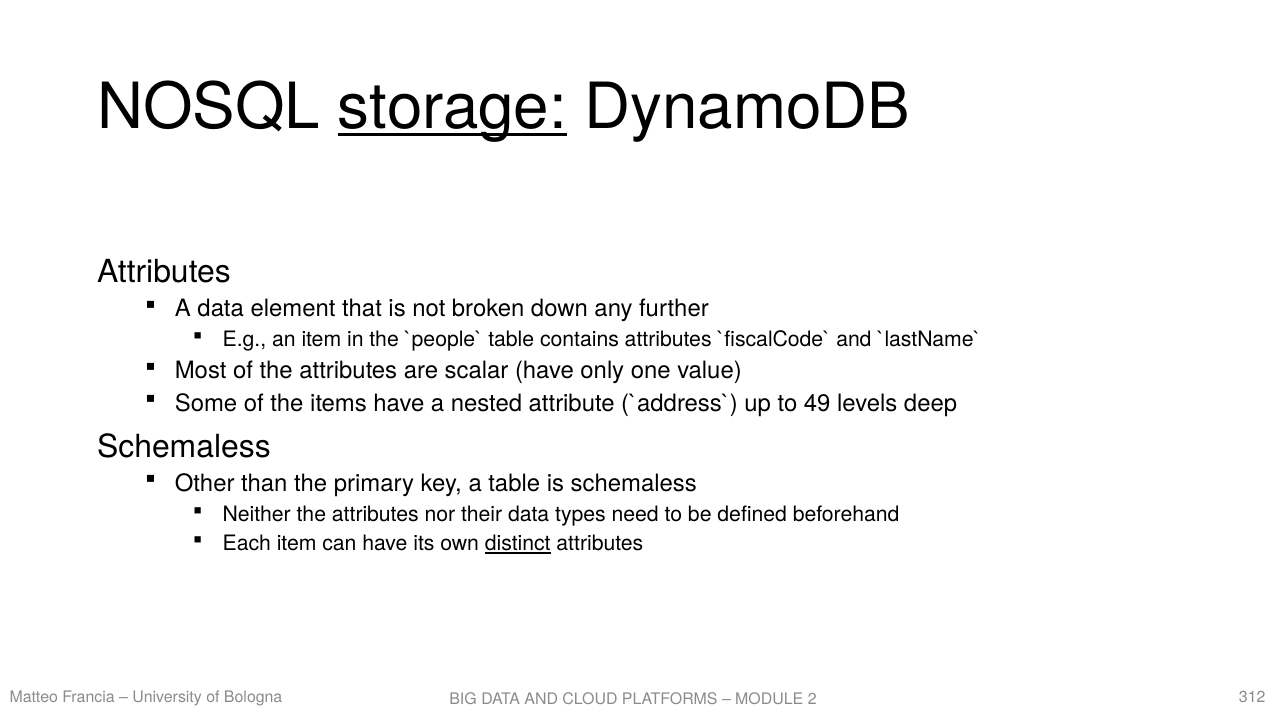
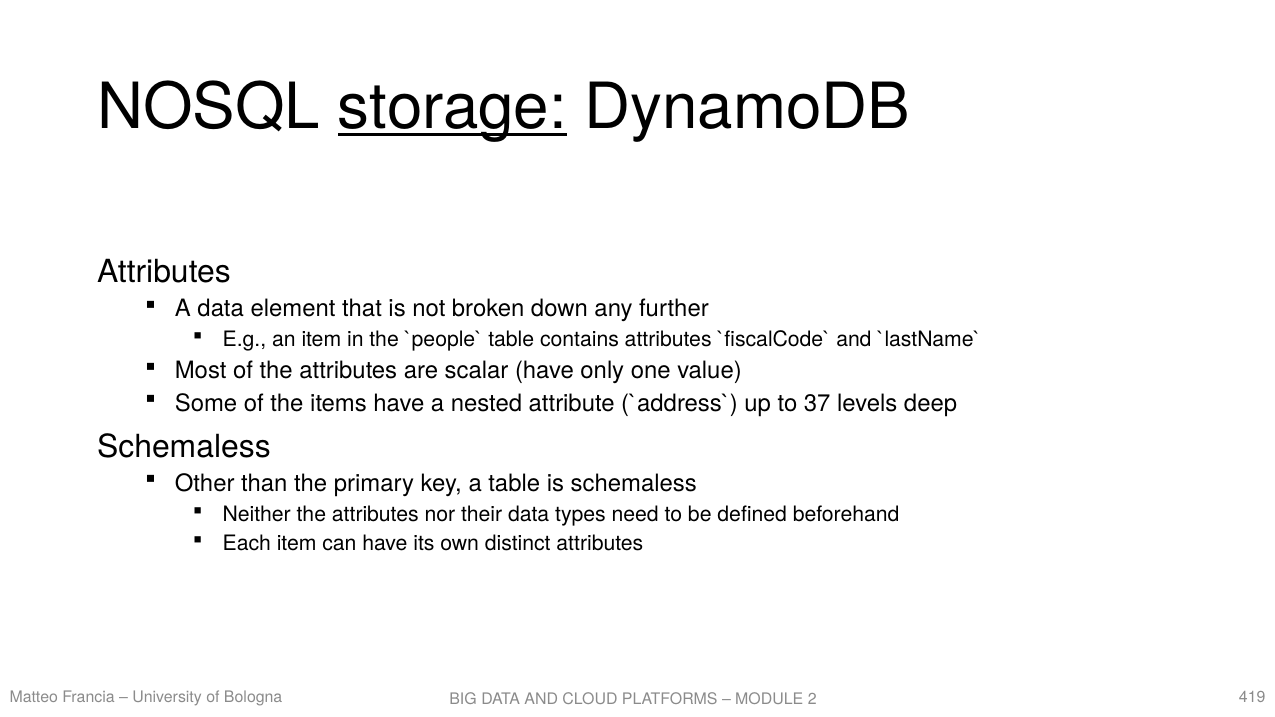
49: 49 -> 37 (817, 403)
distinct underline: present -> none (518, 544)
312: 312 -> 419 (1252, 697)
